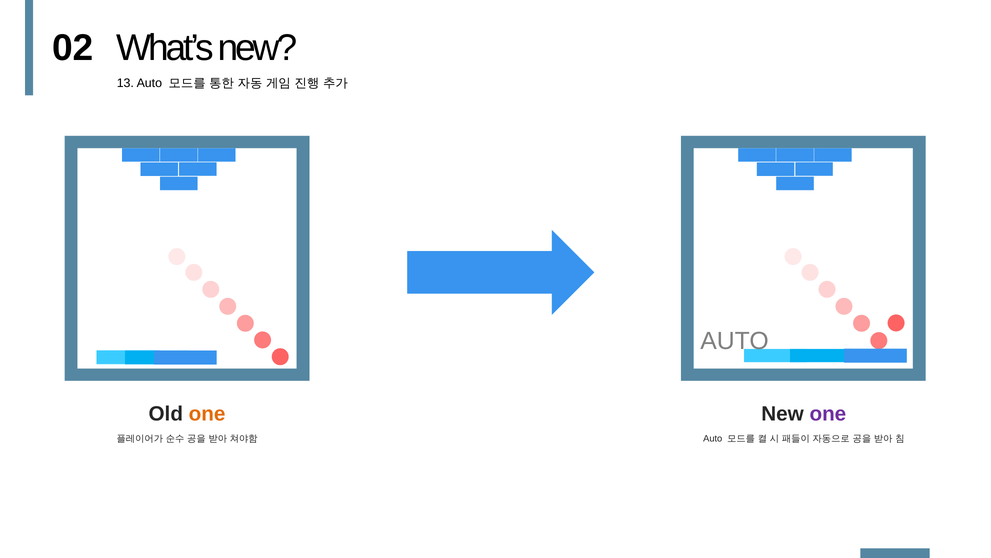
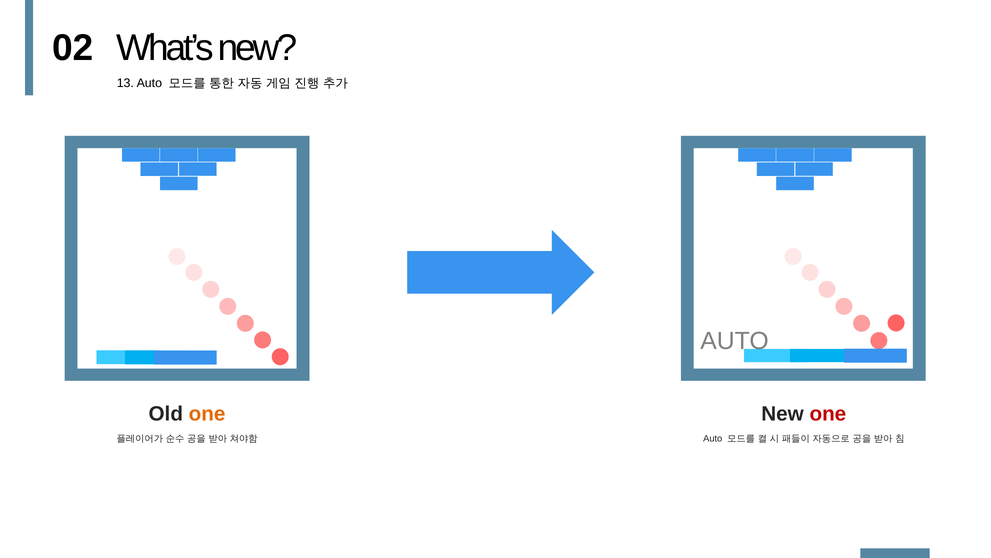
one colour: purple -> red (828, 413)
